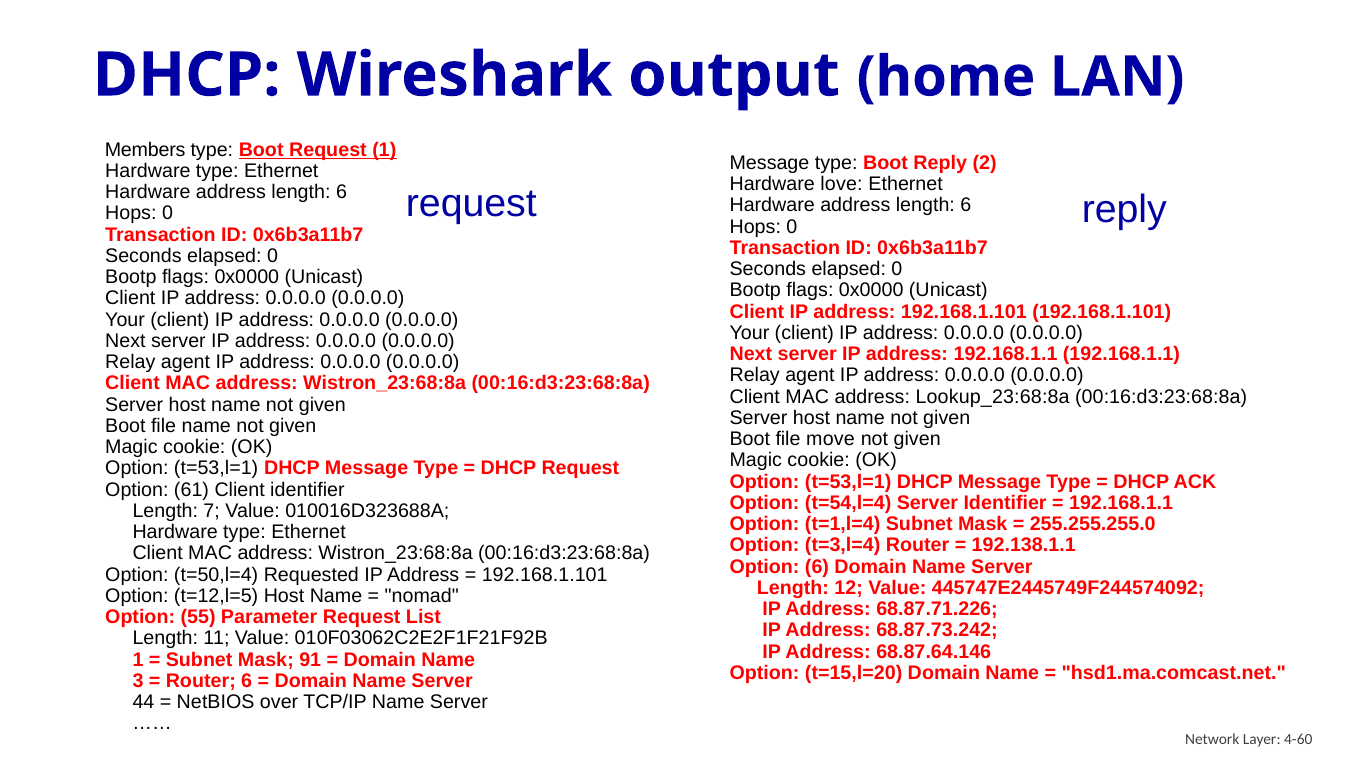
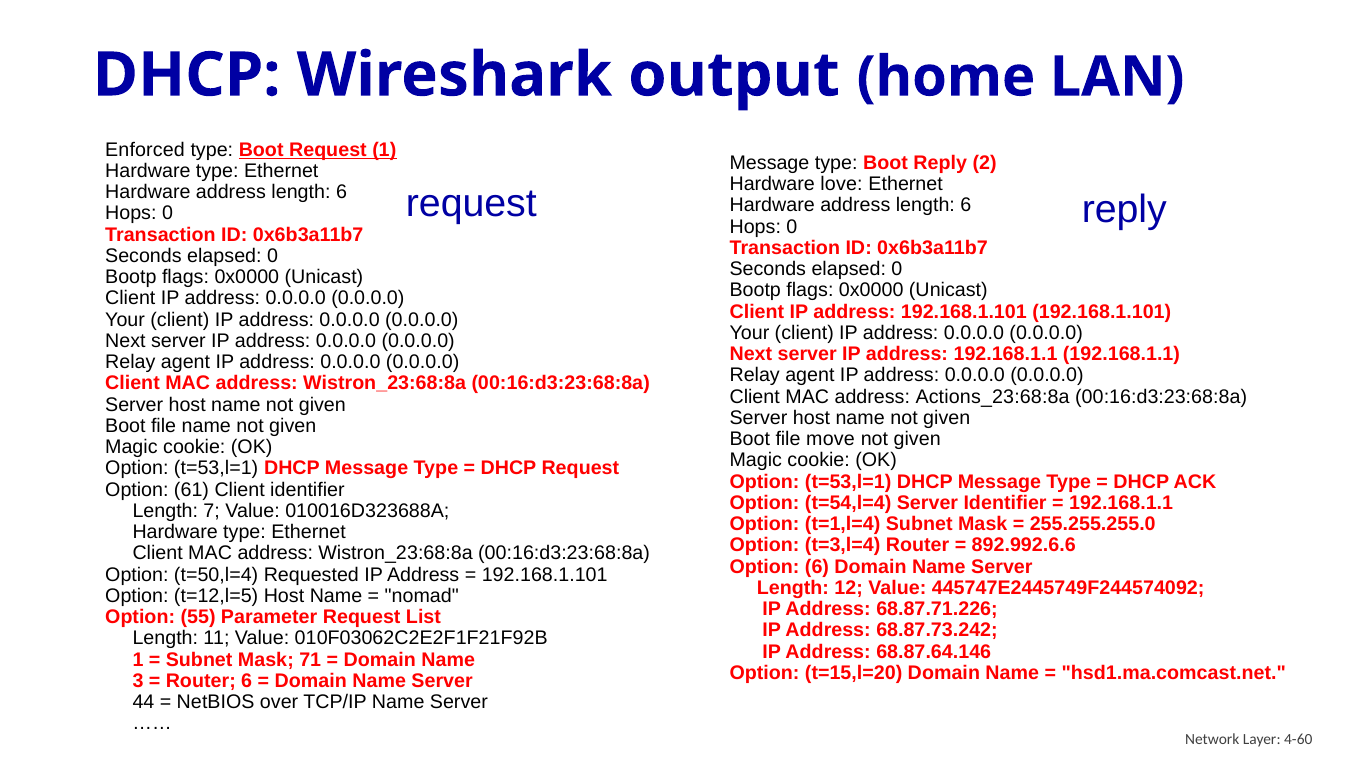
Members: Members -> Enforced (145, 150)
Lookup_23:68:8a: Lookup_23:68:8a -> Actions_23:68:8a (993, 397)
192.138.1.1: 192.138.1.1 -> 892.992.6.6 (1024, 546)
91: 91 -> 71 (310, 660)
